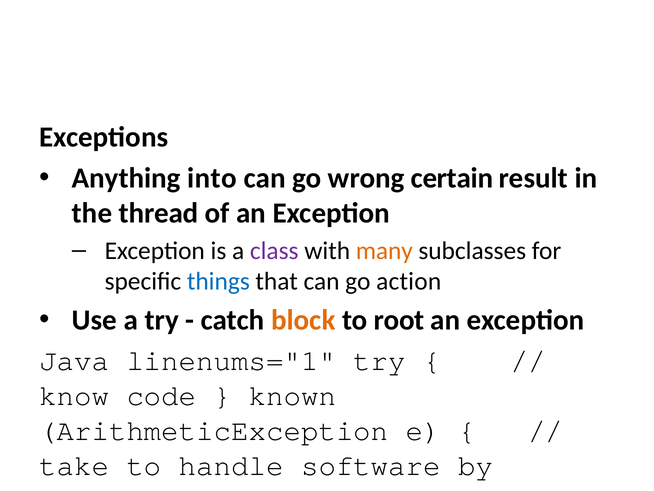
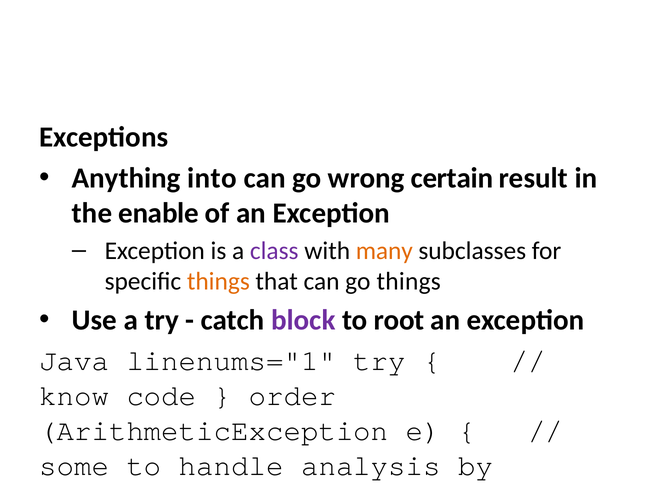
thread: thread -> enable (159, 213)
things colour: blue -> orange (218, 281)
go action: action -> things (409, 281)
block colour: orange -> purple (303, 320)
known: known -> order (292, 395)
take: take -> some (74, 465)
software: software -> analysis (371, 465)
